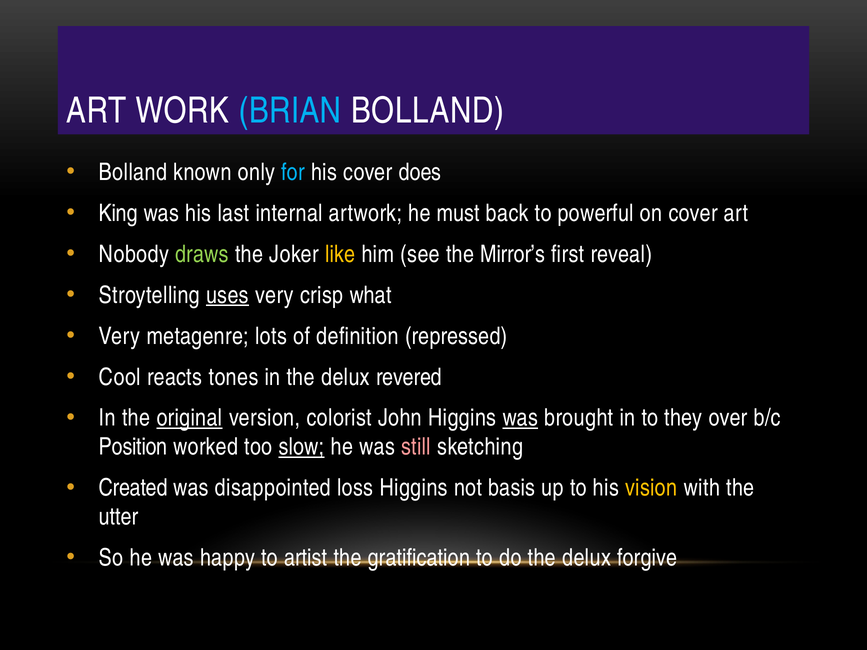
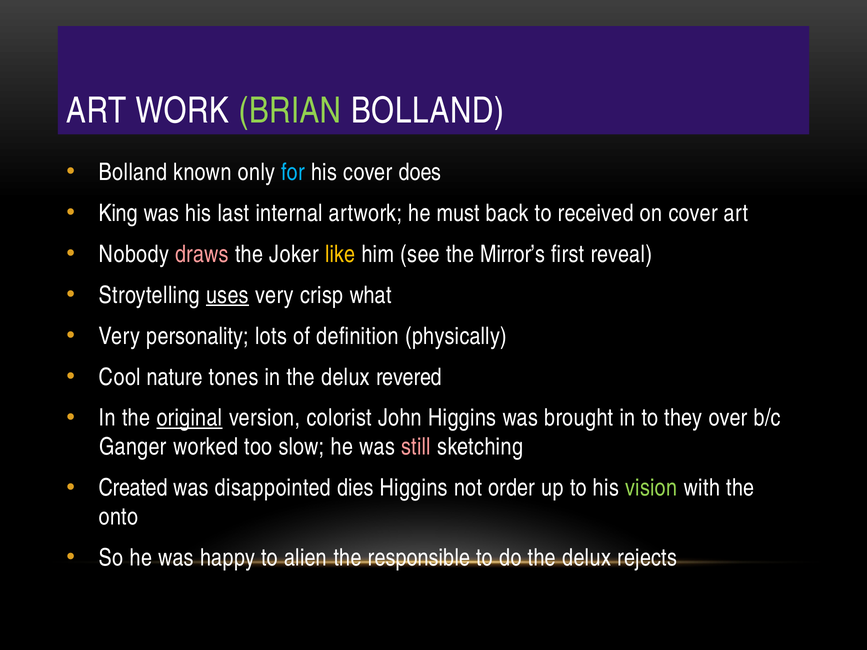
BRIAN colour: light blue -> light green (290, 111)
powerful: powerful -> received (596, 213)
draws colour: light green -> pink (202, 254)
metagenre: metagenre -> personality (198, 336)
repressed: repressed -> physically (456, 336)
reacts: reacts -> nature (175, 377)
was underline: present -> none (520, 418)
Position: Position -> Ganger (133, 447)
slow underline: present -> none (302, 447)
loss: loss -> dies (355, 488)
basis: basis -> order (512, 488)
vision colour: yellow -> light green (651, 488)
utter: utter -> onto (119, 517)
artist: artist -> alien (306, 558)
gratification: gratification -> responsible (419, 558)
forgive: forgive -> rejects (647, 558)
